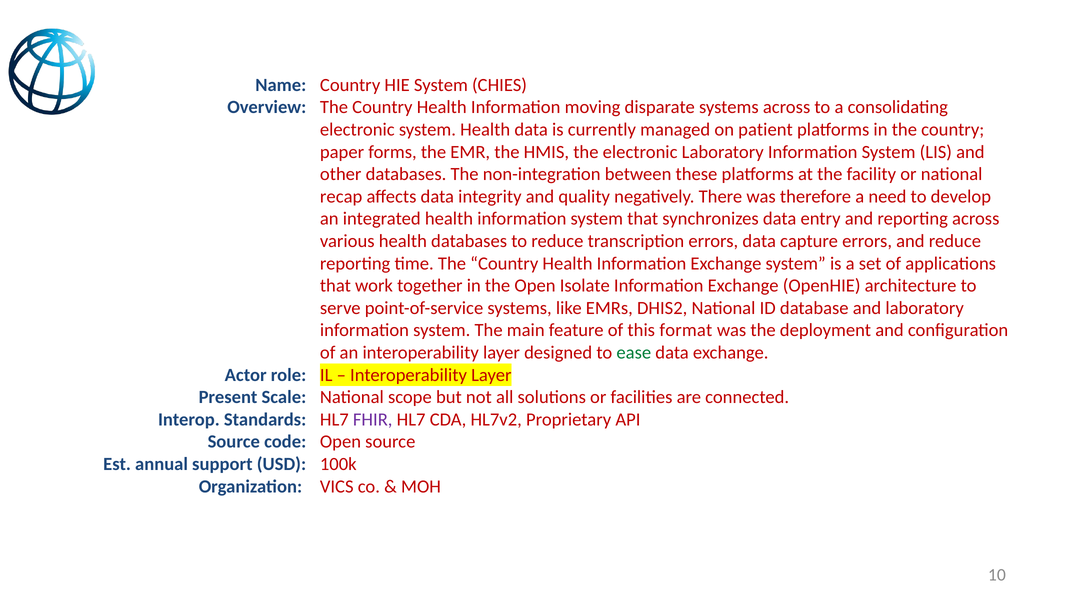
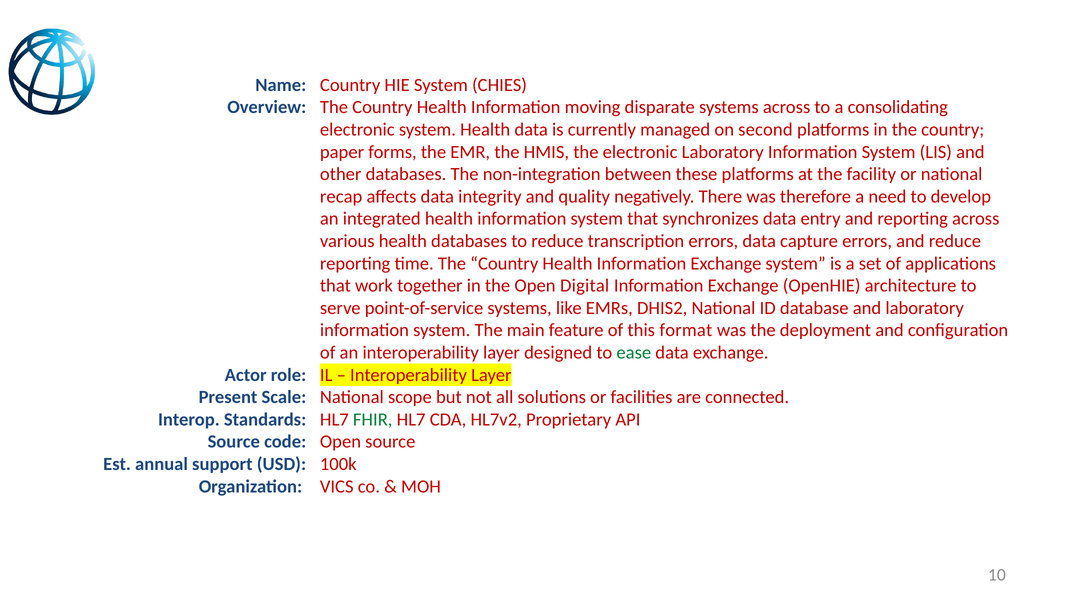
patient: patient -> second (765, 130)
Isolate: Isolate -> Digital (585, 286)
FHIR colour: purple -> green (373, 419)
